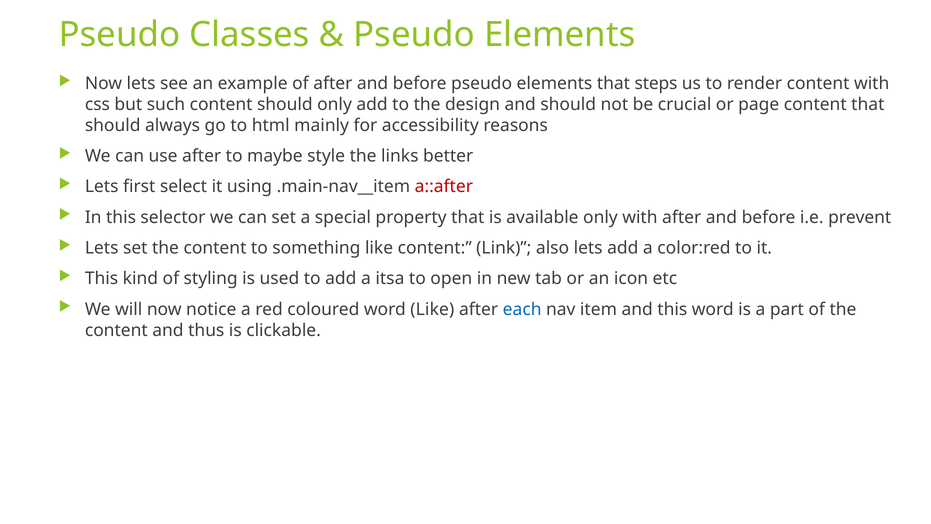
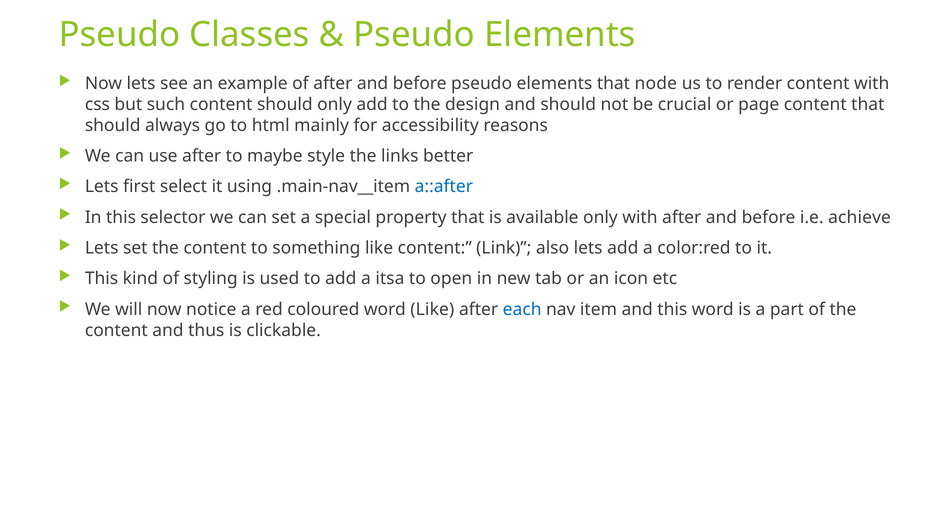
steps: steps -> node (656, 83)
a::after colour: red -> blue (444, 187)
prevent: prevent -> achieve (860, 217)
